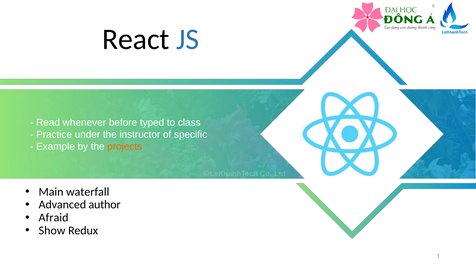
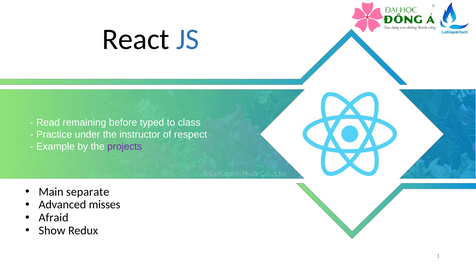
whenever: whenever -> remaining (84, 123)
specific: specific -> respect (191, 134)
projects colour: orange -> purple (125, 146)
waterfall: waterfall -> separate (88, 192)
author: author -> misses (105, 205)
